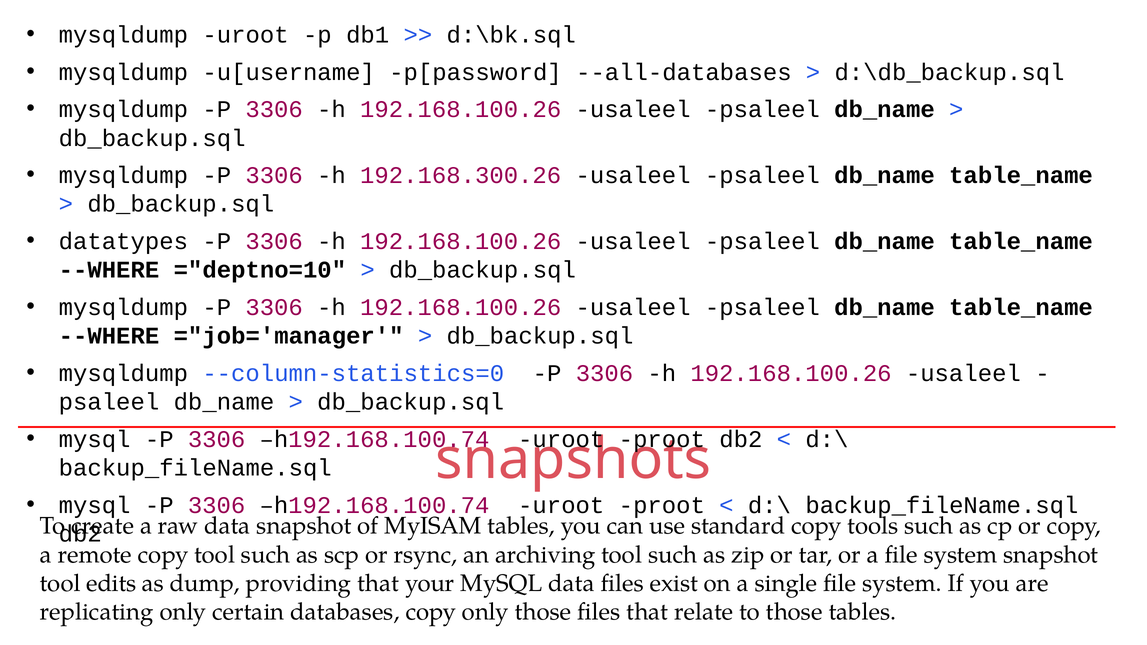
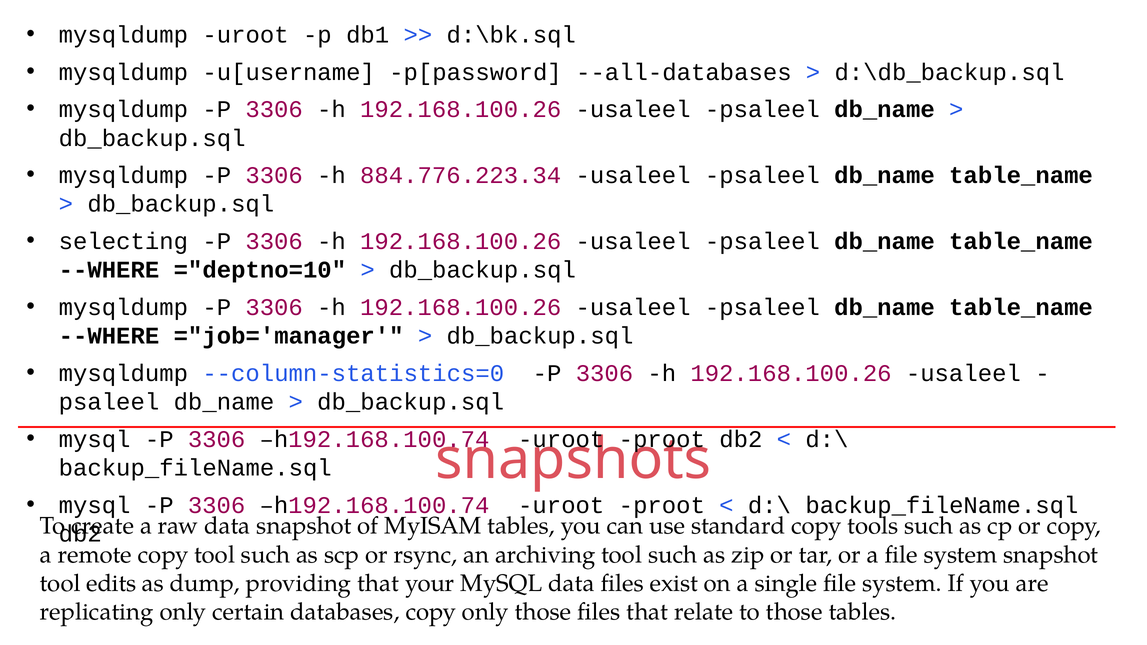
192.168.300.26: 192.168.300.26 -> 884.776.223.34 (461, 175)
datatypes: datatypes -> selecting (123, 241)
